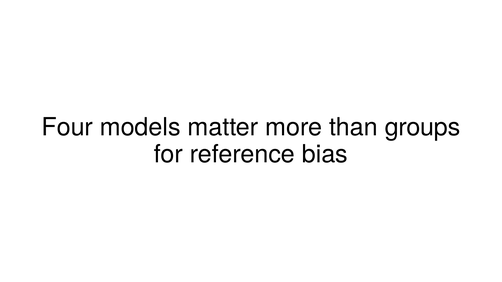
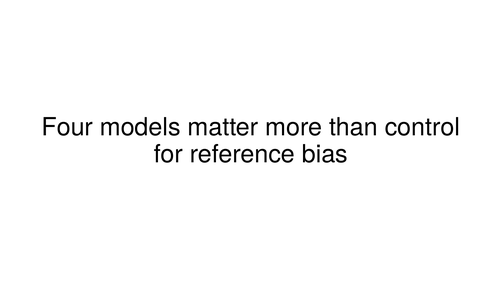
groups: groups -> control (422, 127)
